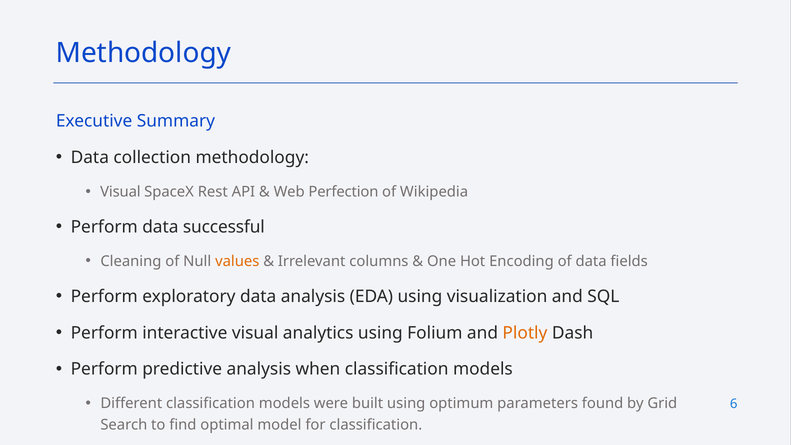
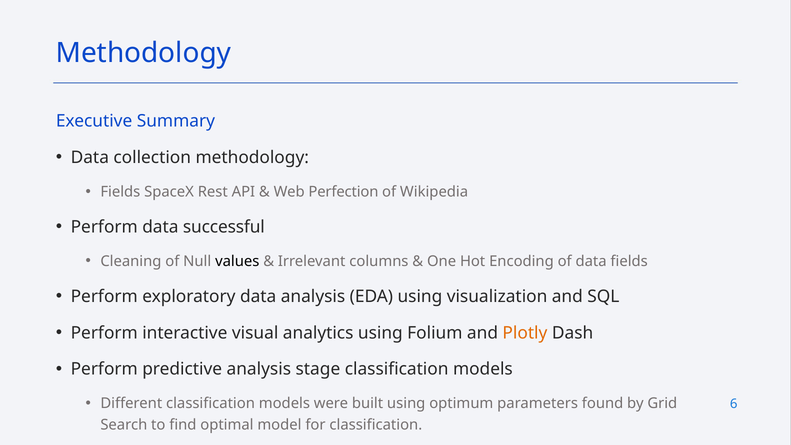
Visual: Visual -> Fields (120, 192)
values colour: orange -> black (237, 261)
when: when -> stage (318, 369)
